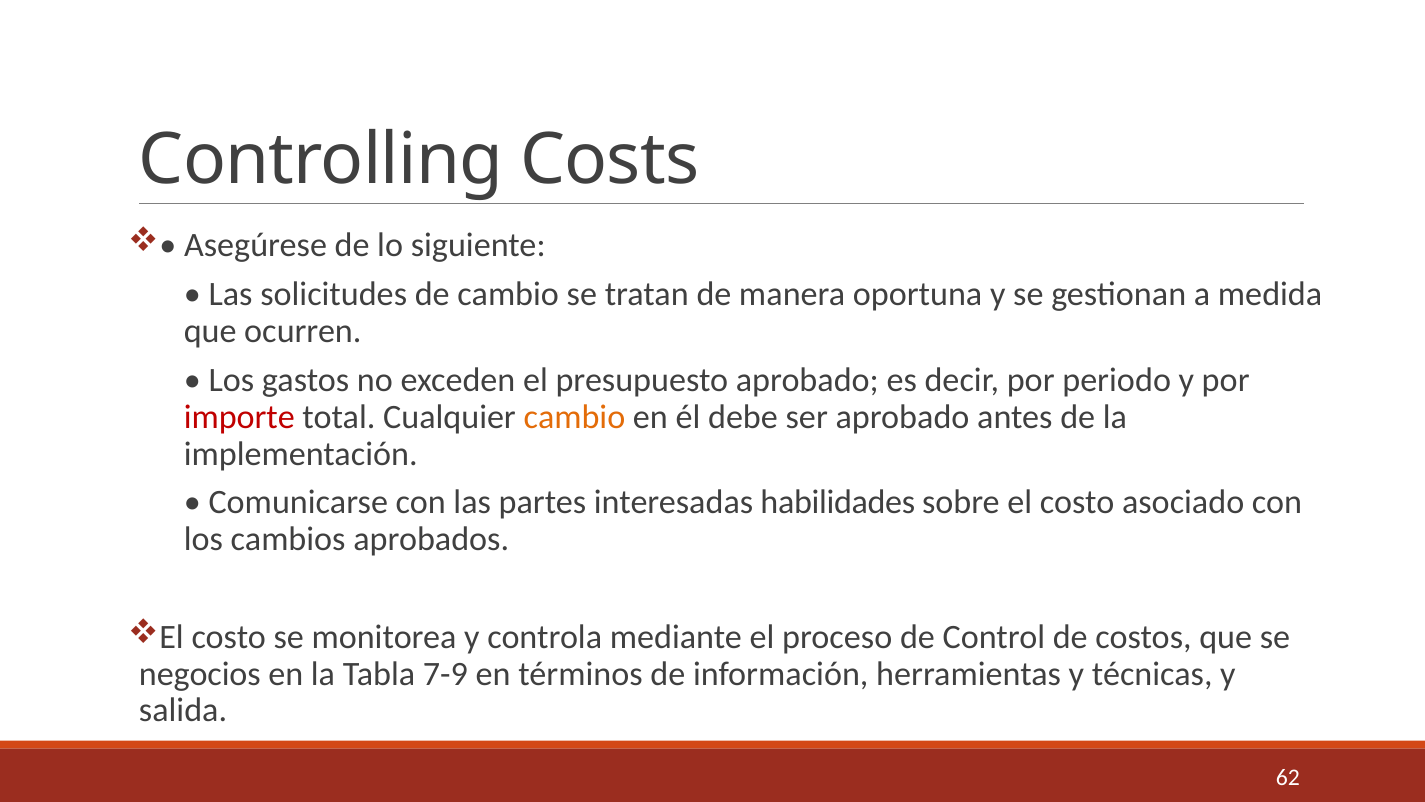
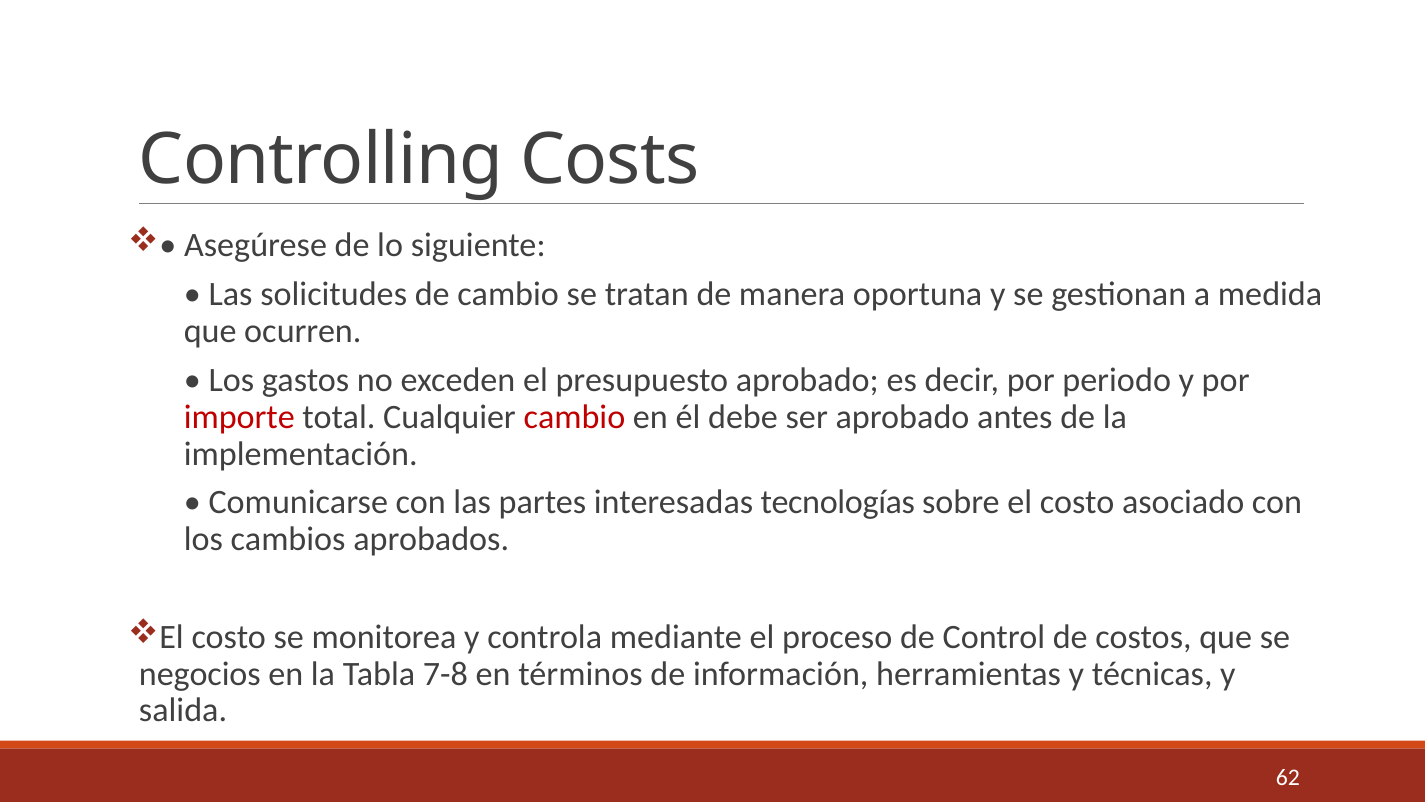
cambio colour: orange -> red (574, 417)
habilidades: habilidades -> tecnologías (838, 502)
7-9: 7-9 -> 7-8 (445, 673)
